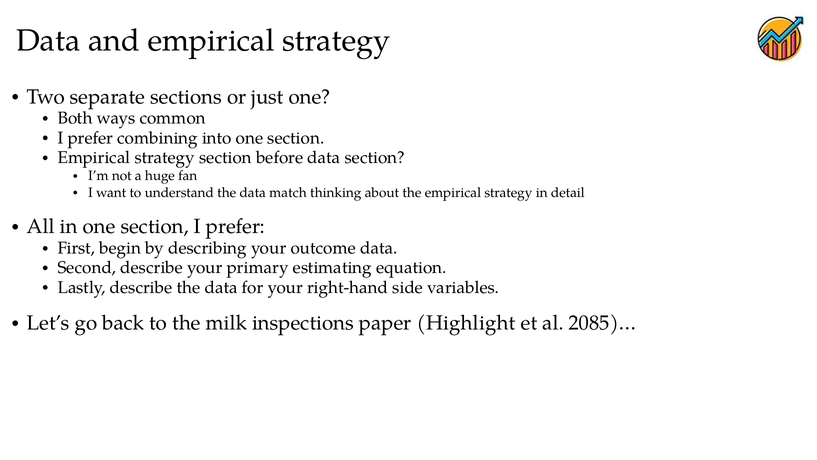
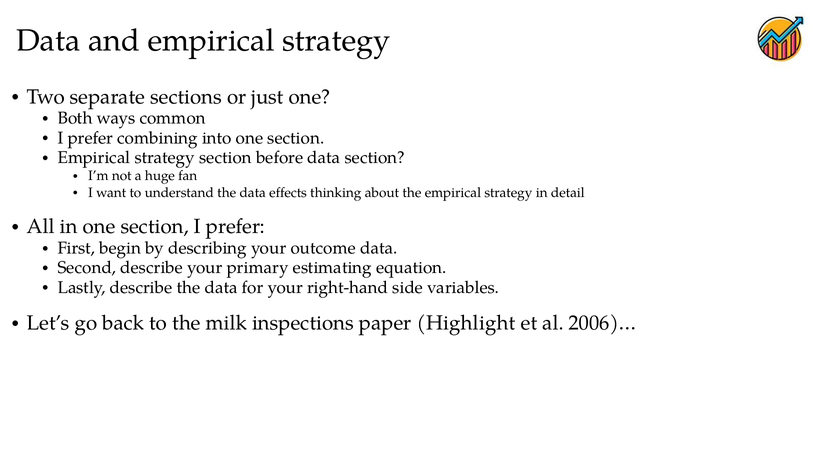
match: match -> effects (288, 192)
2085)…: 2085)… -> 2006)… (603, 323)
